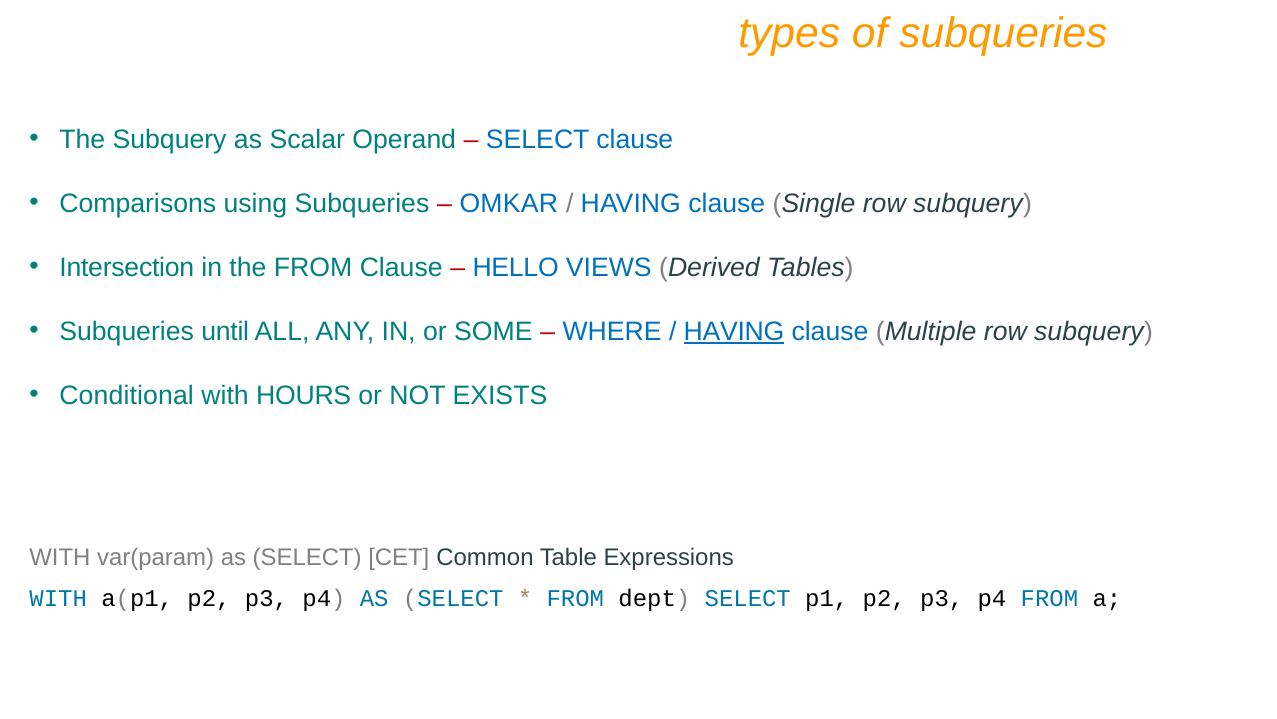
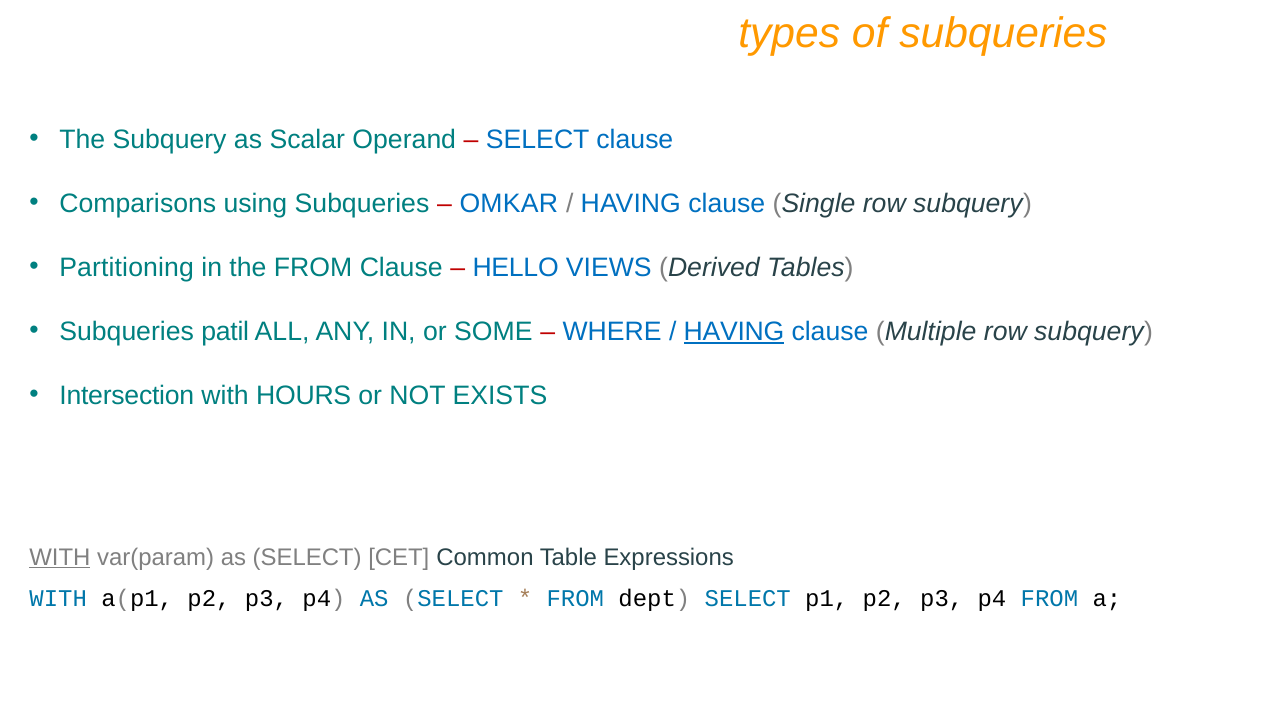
Intersection: Intersection -> Partitioning (127, 267)
until: until -> patil (225, 331)
Conditional: Conditional -> Intersection (127, 395)
WITH underline: none -> present (60, 557)
